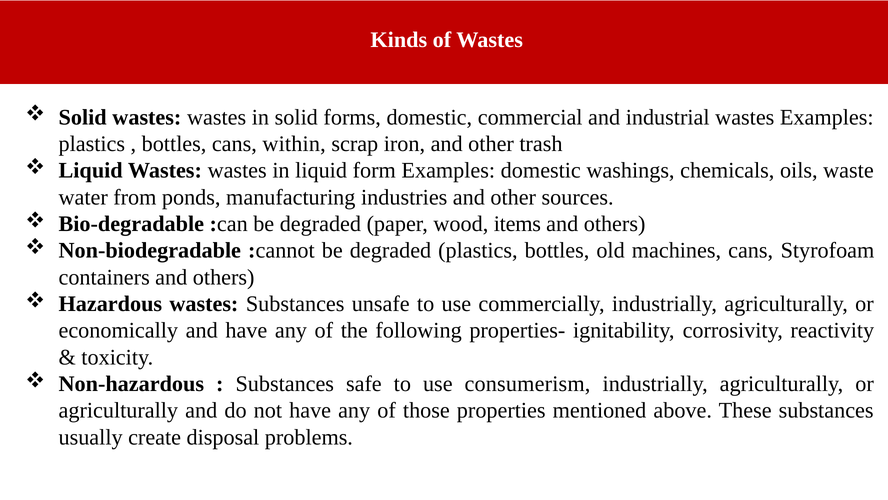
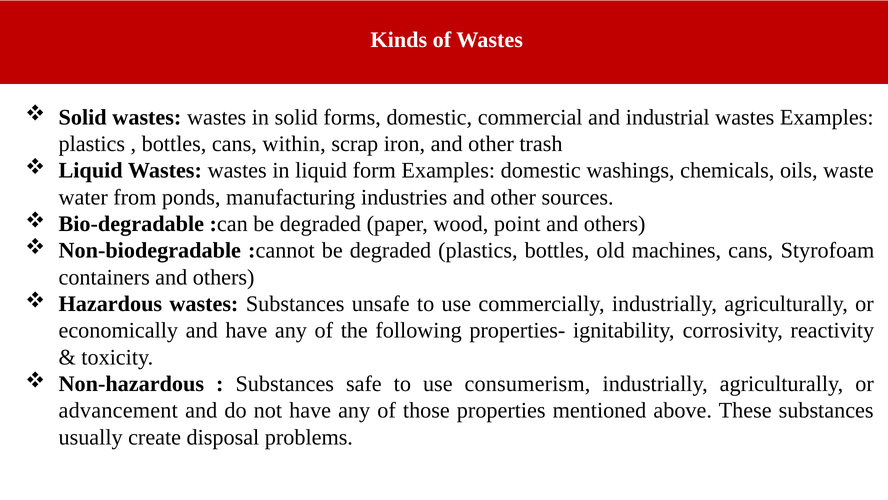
items: items -> point (517, 224)
agriculturally: agriculturally -> advancement (118, 410)
